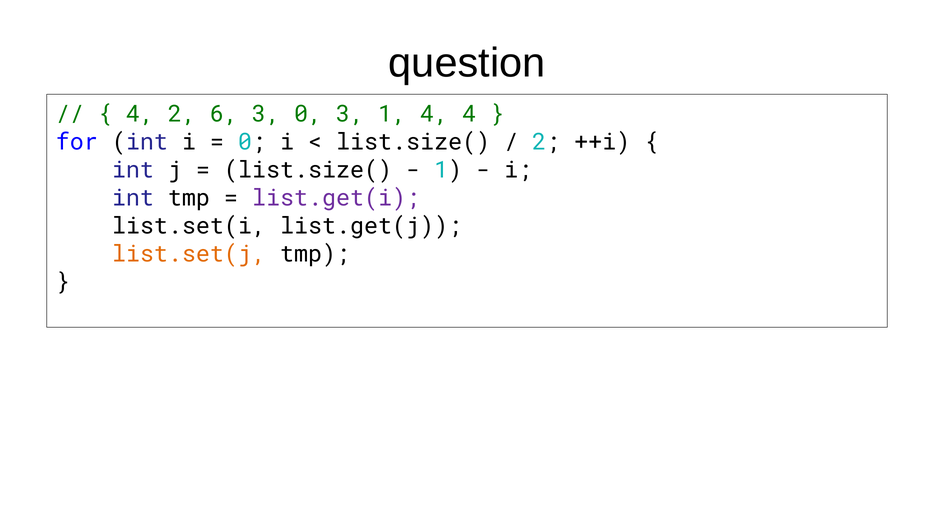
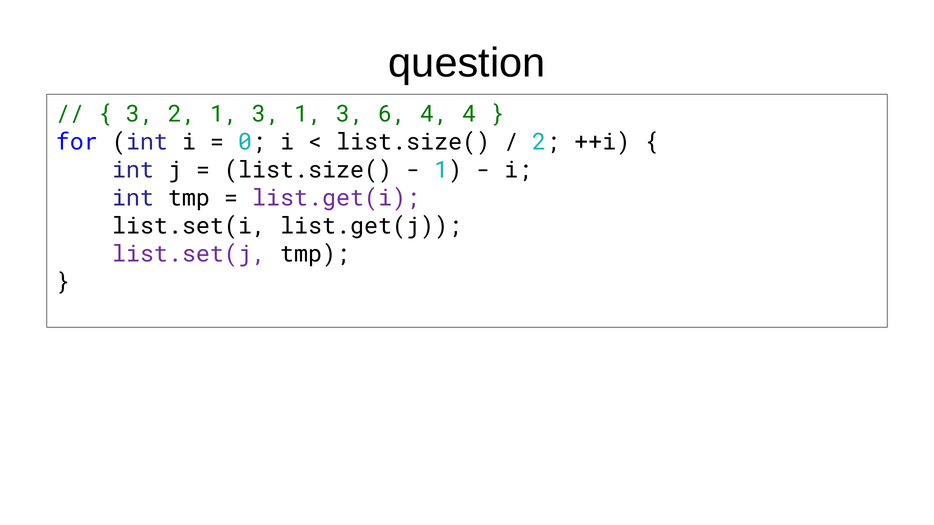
4: 4 -> 3 (140, 114)
2 6: 6 -> 1 (224, 114)
3 0: 0 -> 1 (308, 114)
3 1: 1 -> 6 (392, 114)
list.set(j colour: orange -> purple (189, 254)
